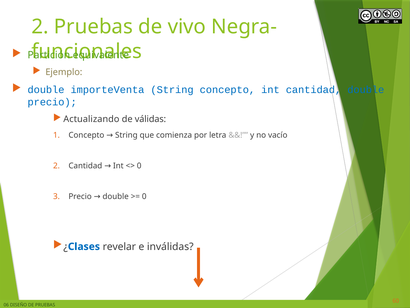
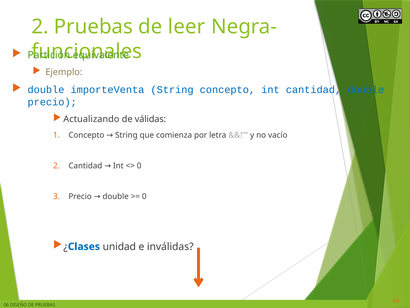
vivo: vivo -> leer (187, 27)
revelar: revelar -> unidad (119, 246)
